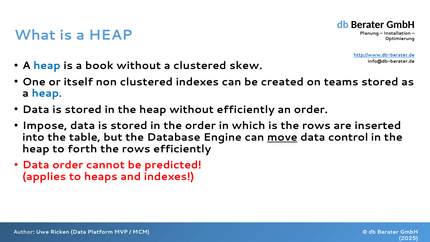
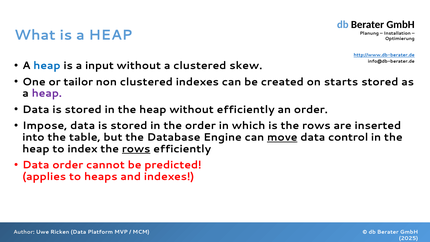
book: book -> input (99, 66)
itself: itself -> tailor (78, 82)
teams: teams -> starts (341, 82)
heap colour: blue -> purple (47, 93)
forth: forth -> index (82, 149)
rows underline: none -> present (136, 149)
